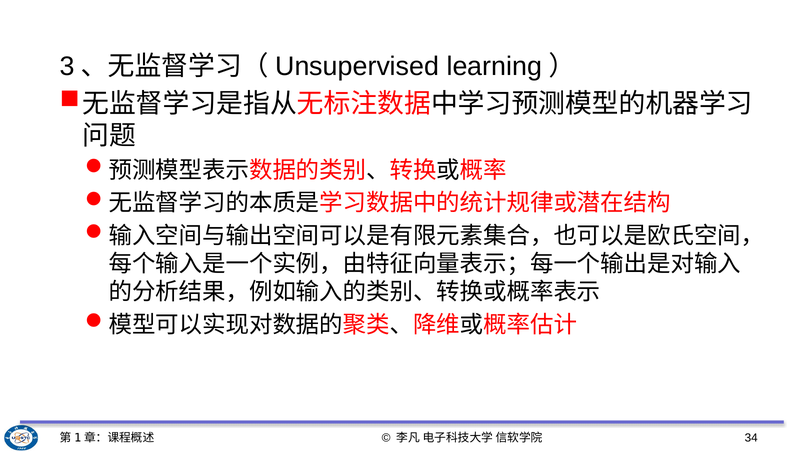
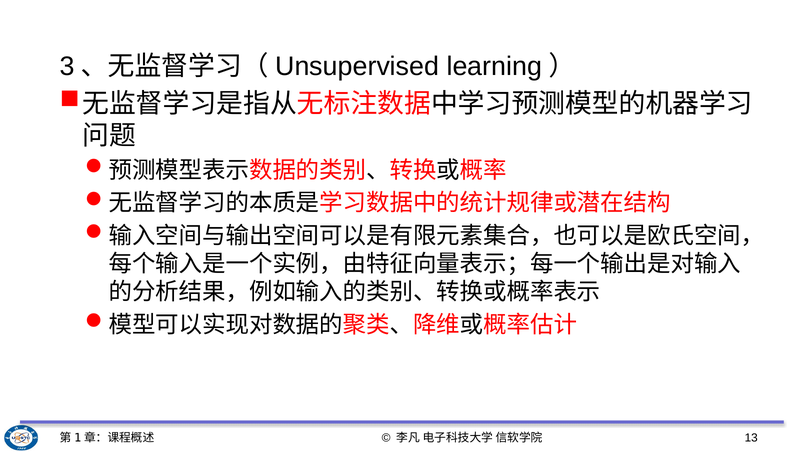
34: 34 -> 13 (751, 438)
